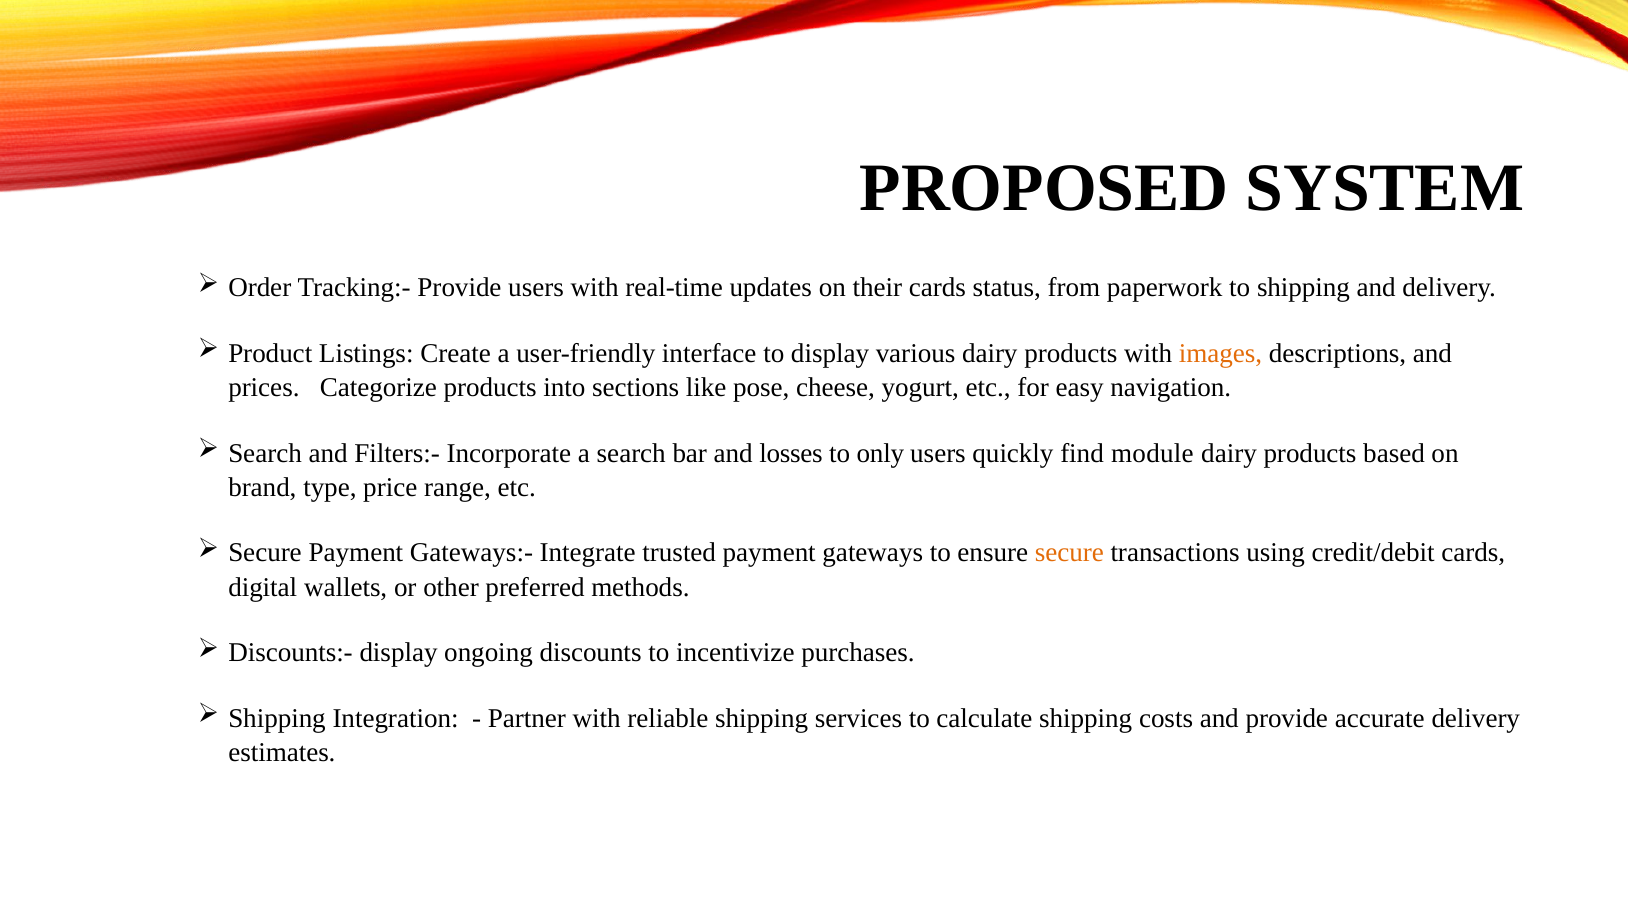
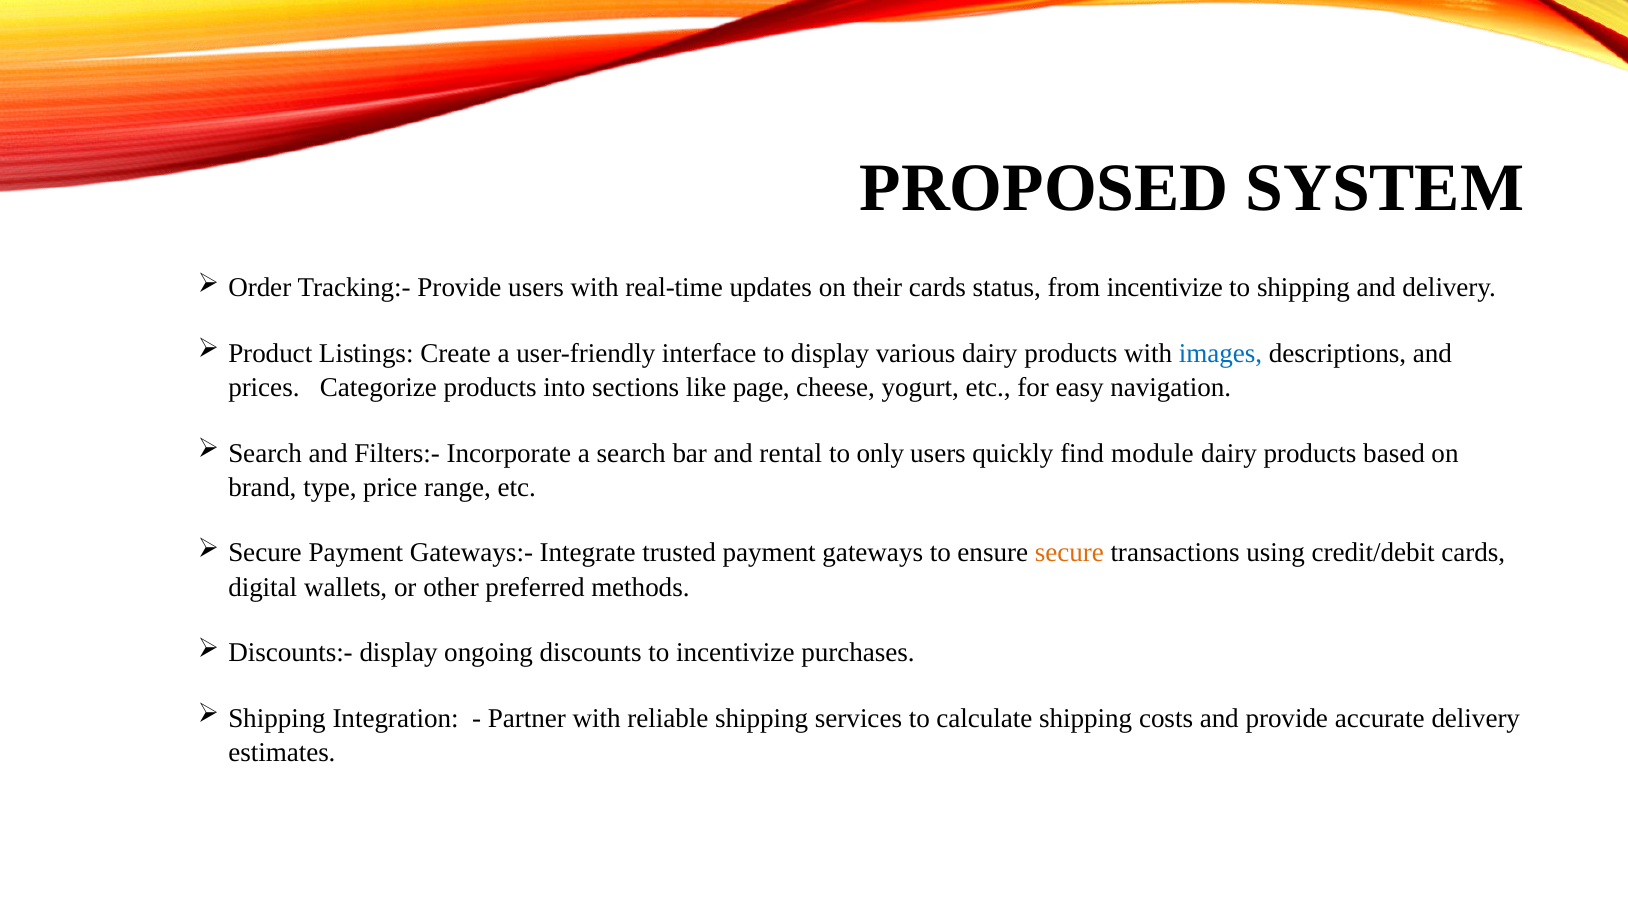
from paperwork: paperwork -> incentivize (1165, 288)
images colour: orange -> blue (1221, 353)
pose: pose -> page (761, 388)
losses: losses -> rental (791, 453)
